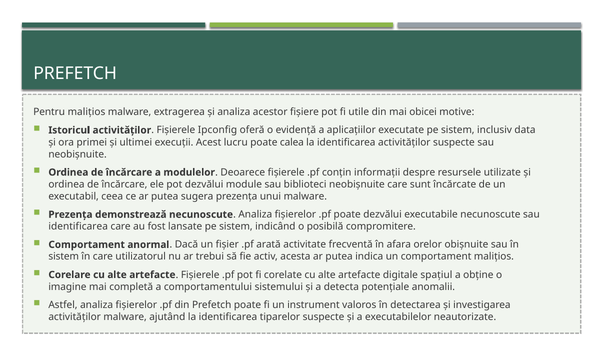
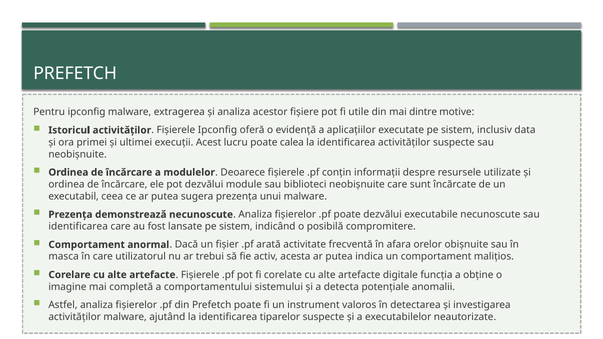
Pentru malițios: malițios -> ipconfig (87, 112)
obicei: obicei -> dintre (423, 112)
sistem: sistem -> masca (64, 257)
spațiul: spațiul -> funcția (436, 275)
